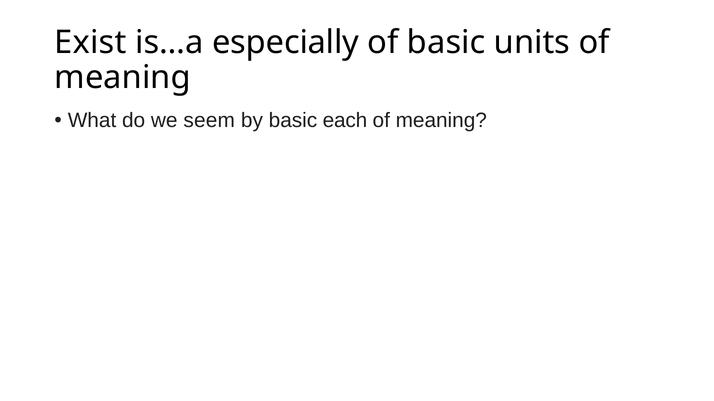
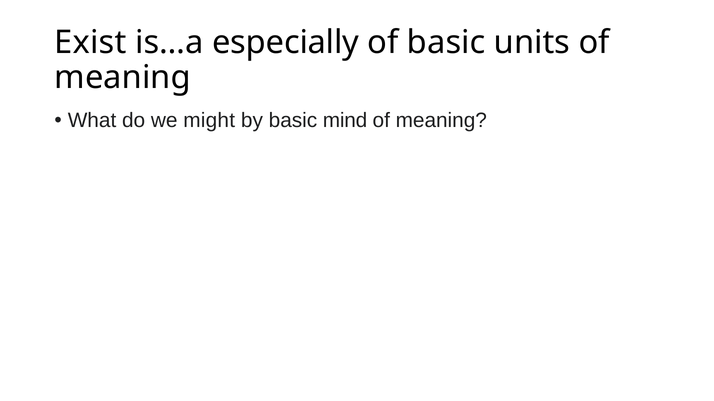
seem: seem -> might (209, 121)
each: each -> mind (345, 121)
